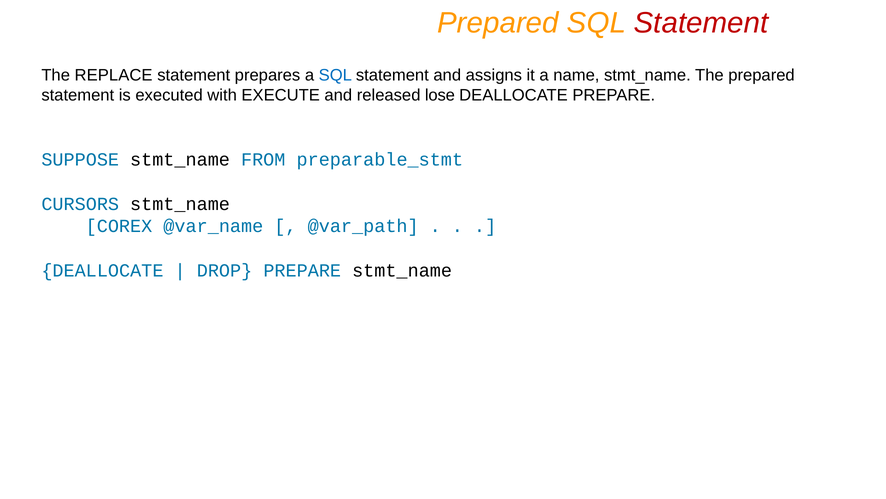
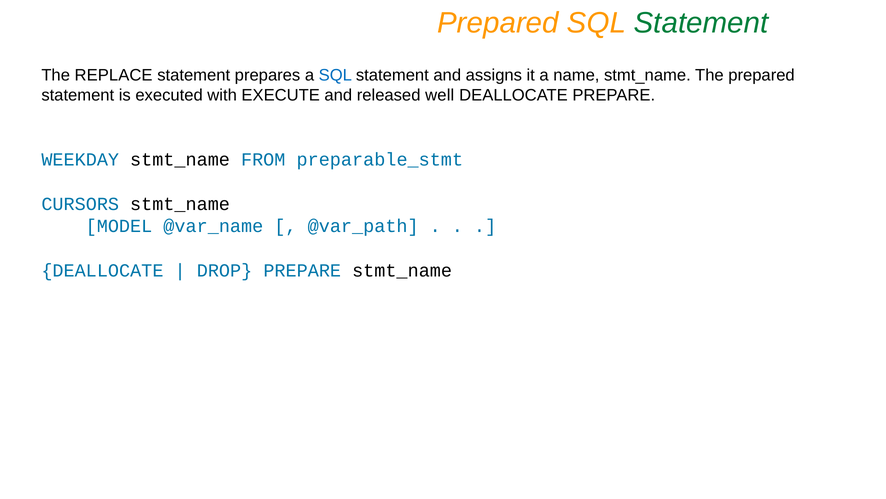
Statement colour: red -> green (701, 23)
lose: lose -> well (440, 95)
SUPPOSE: SUPPOSE -> WEEKDAY (80, 159)
COREX: COREX -> MODEL (119, 226)
